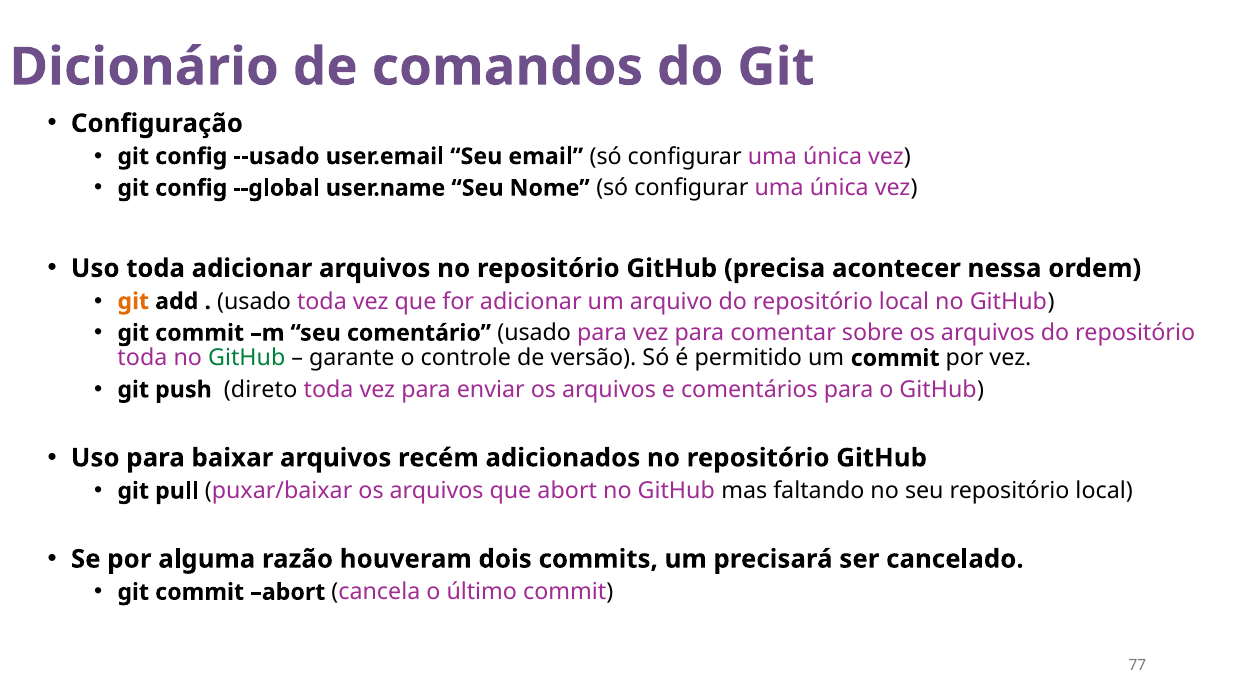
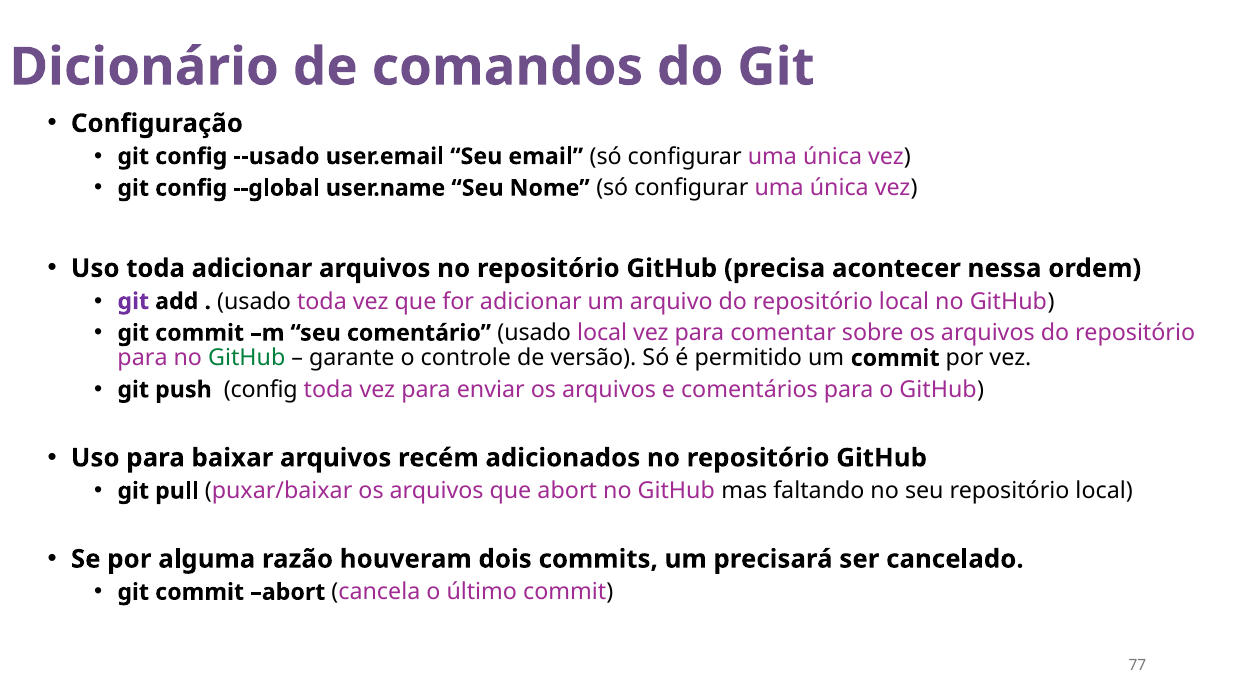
git colour: orange -> purple (133, 301)
usado para: para -> local (602, 333)
toda: toda -> para (142, 358)
push direto: direto -> config (261, 390)
